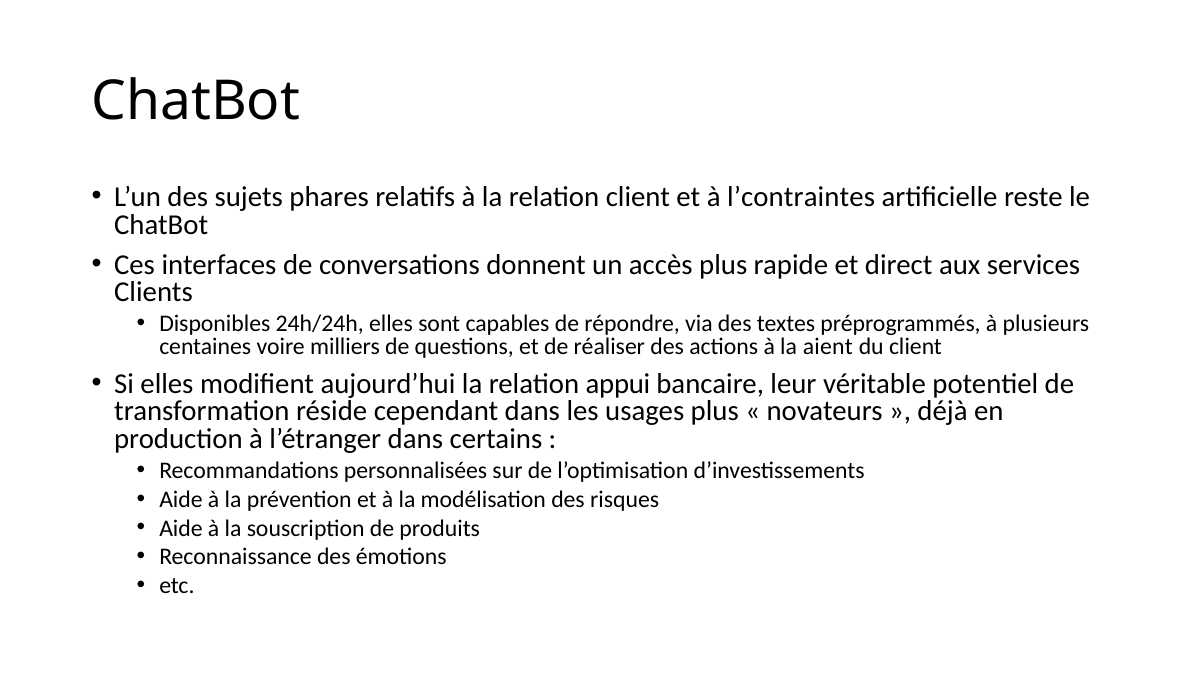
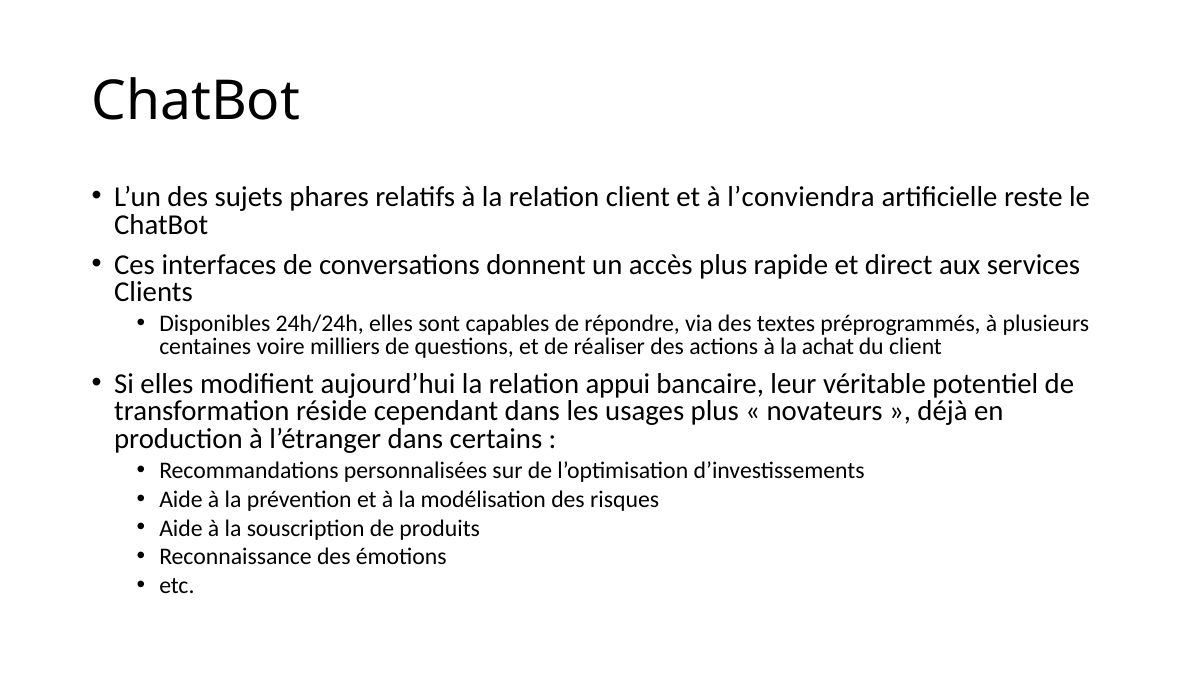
l’contraintes: l’contraintes -> l’conviendra (801, 197)
aient: aient -> achat (828, 347)
